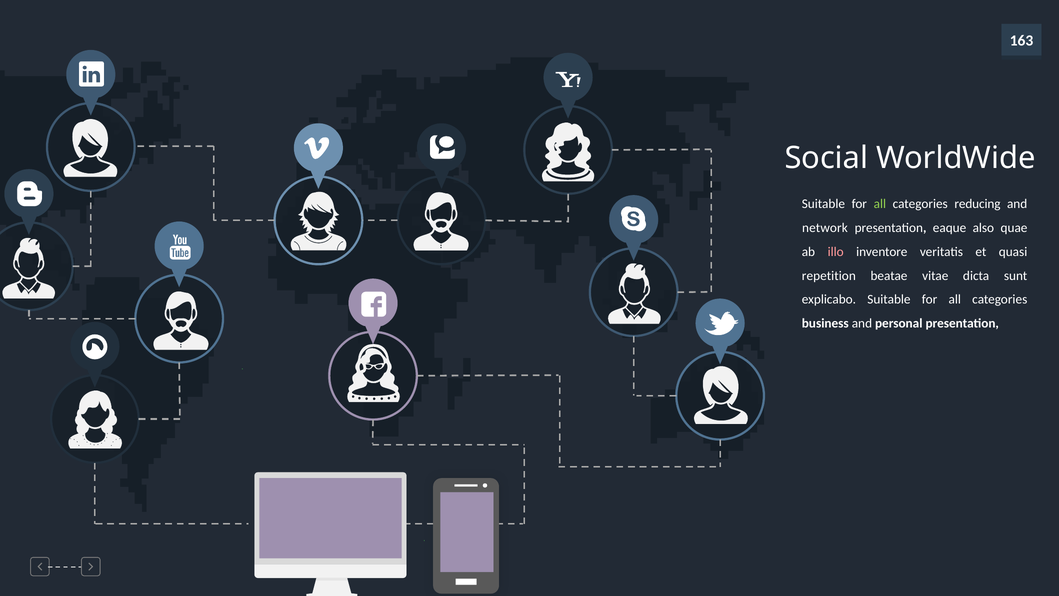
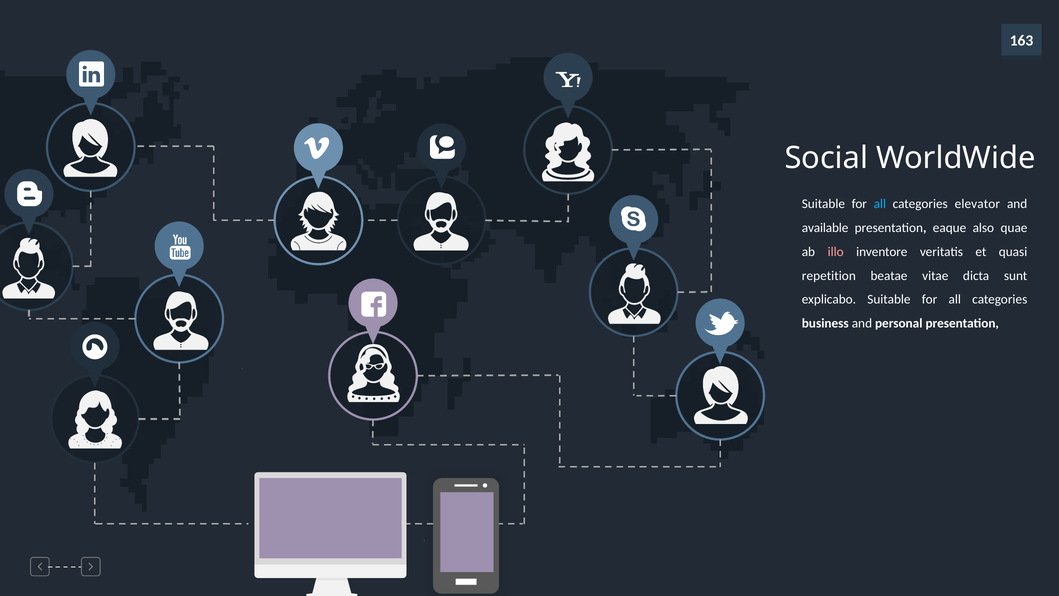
all colour: light green -> light blue (880, 204)
reducing: reducing -> elevator (977, 204)
network: network -> available (825, 228)
